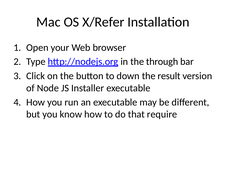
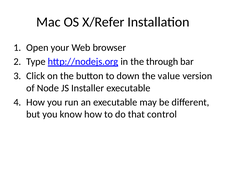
result: result -> value (169, 76)
require: require -> control (162, 114)
